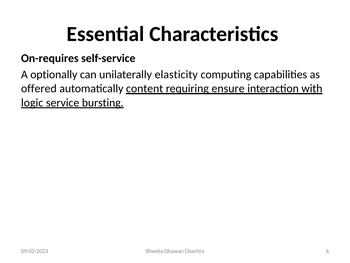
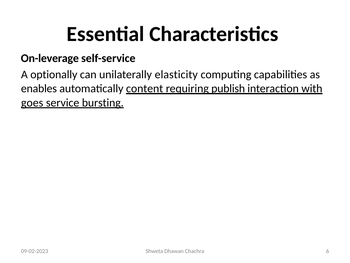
On-requires: On-requires -> On-leverage (50, 58)
offered: offered -> enables (39, 88)
ensure: ensure -> publish (228, 88)
logic: logic -> goes (32, 102)
